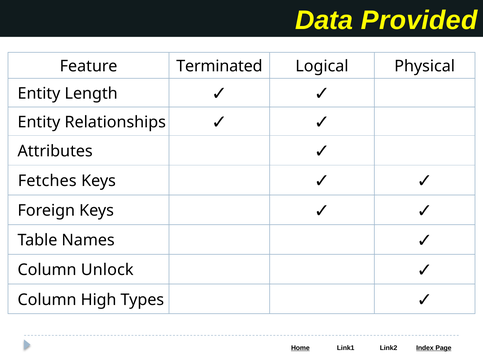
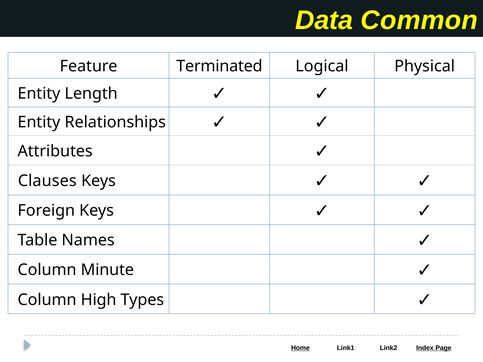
Provided: Provided -> Common (419, 20)
Fetches: Fetches -> Clauses (47, 181)
Unlock: Unlock -> Minute (107, 270)
